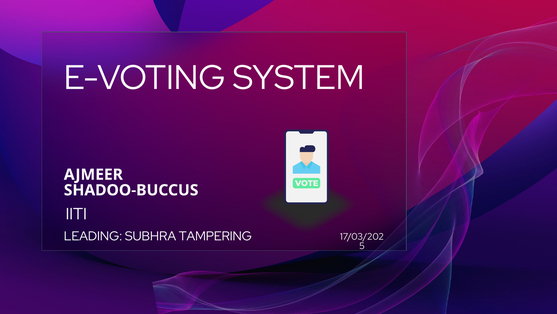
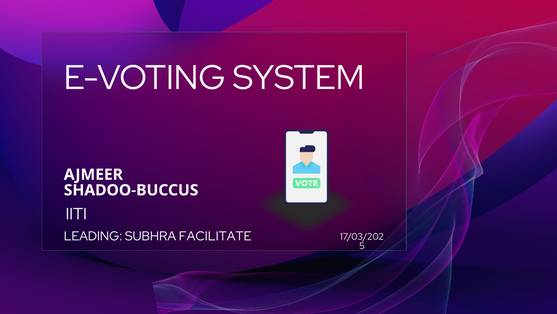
TAMPERING: TAMPERING -> FACILITATE (215, 236)
